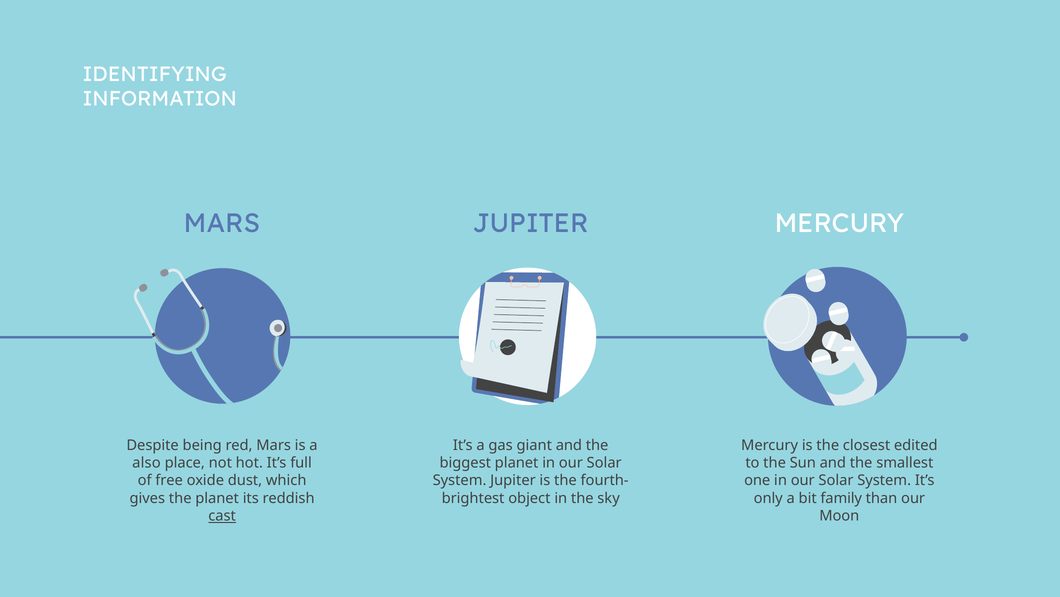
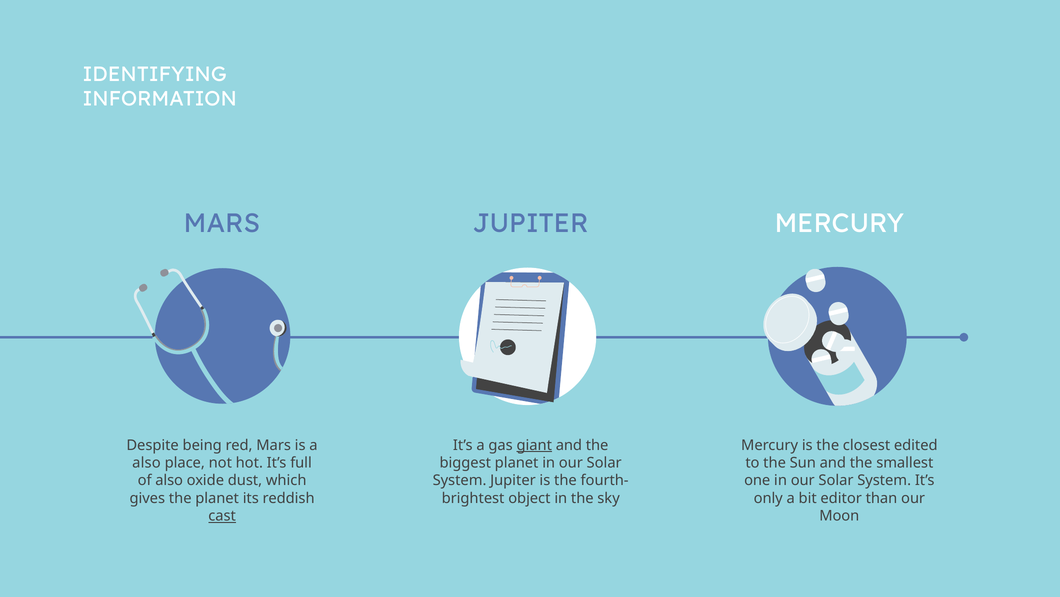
giant underline: none -> present (534, 445)
of free: free -> also (169, 480)
family: family -> editor (841, 498)
